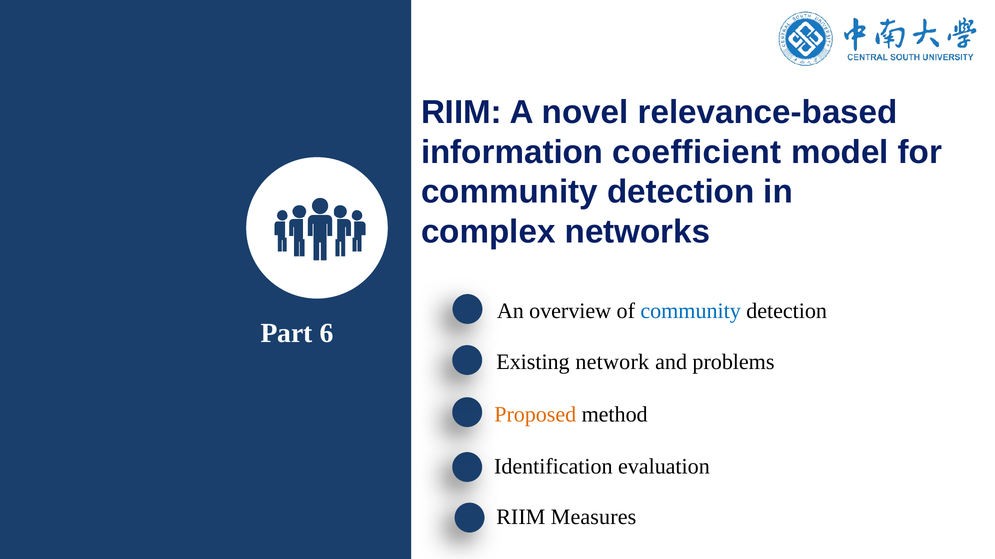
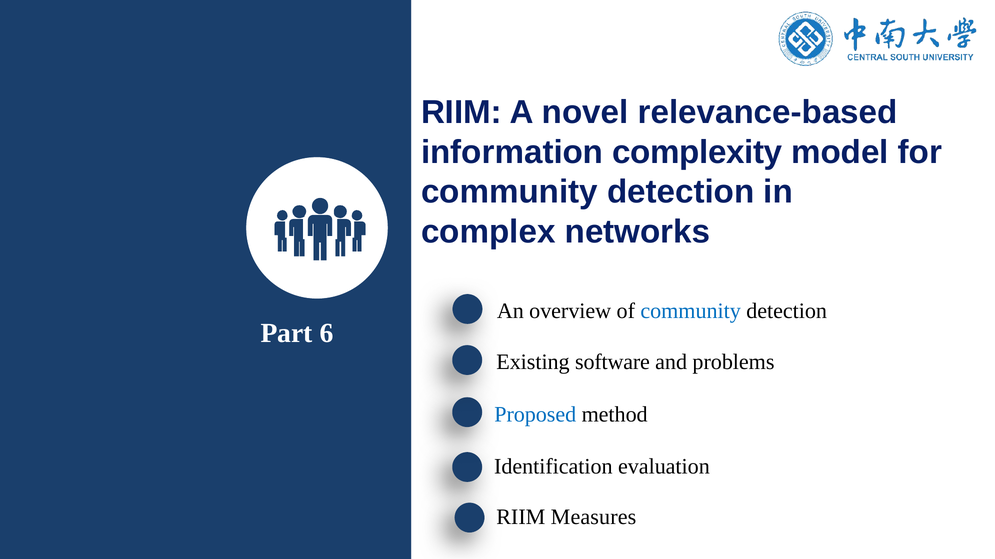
coefficient: coefficient -> complexity (697, 152)
network: network -> software (612, 362)
Proposed colour: orange -> blue (535, 415)
